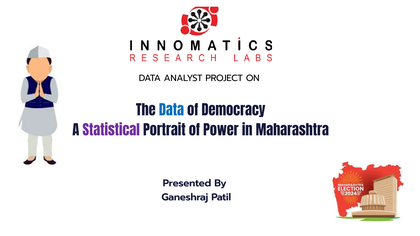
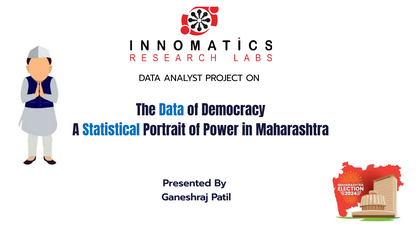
Statistical colour: purple -> blue (111, 131)
